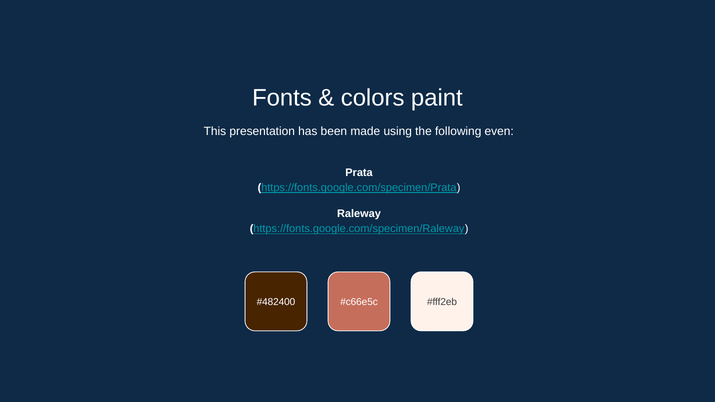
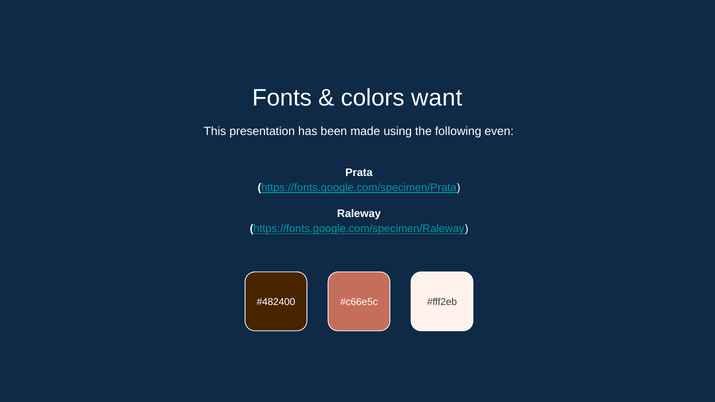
paint: paint -> want (437, 98)
